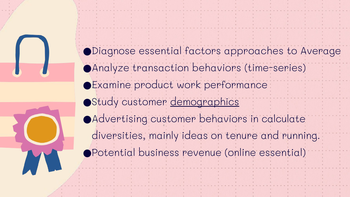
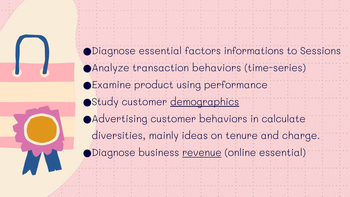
approaches: approaches -> informations (254, 51)
Average: Average -> Sessions (321, 51)
work: work -> using (189, 85)
running: running -> charge (301, 136)
Potential: Potential -> Diagnose (114, 153)
revenue underline: none -> present (202, 153)
